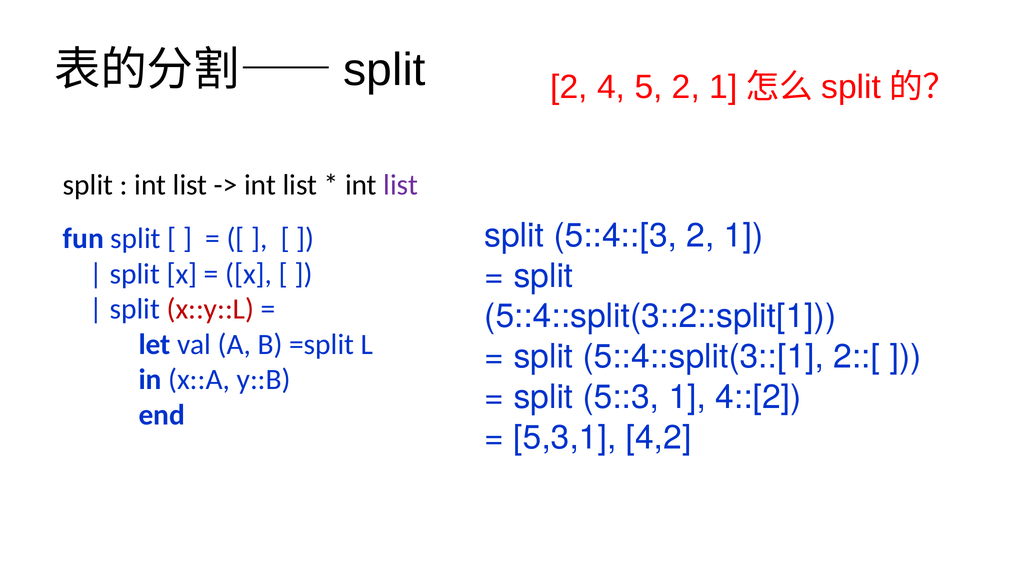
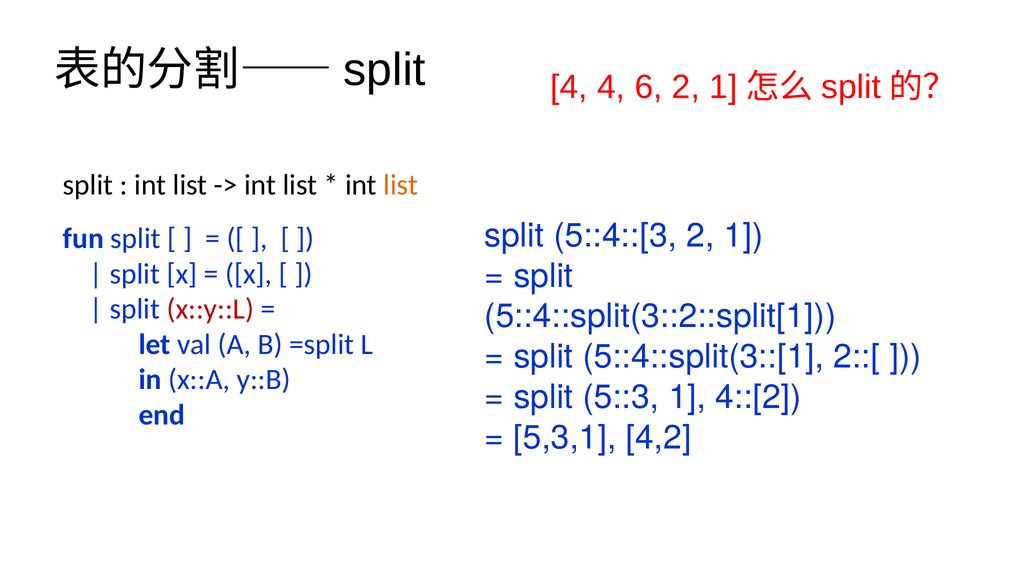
split 2: 2 -> 4 (569, 87)
5: 5 -> 6 (649, 87)
list colour: purple -> orange (401, 185)
